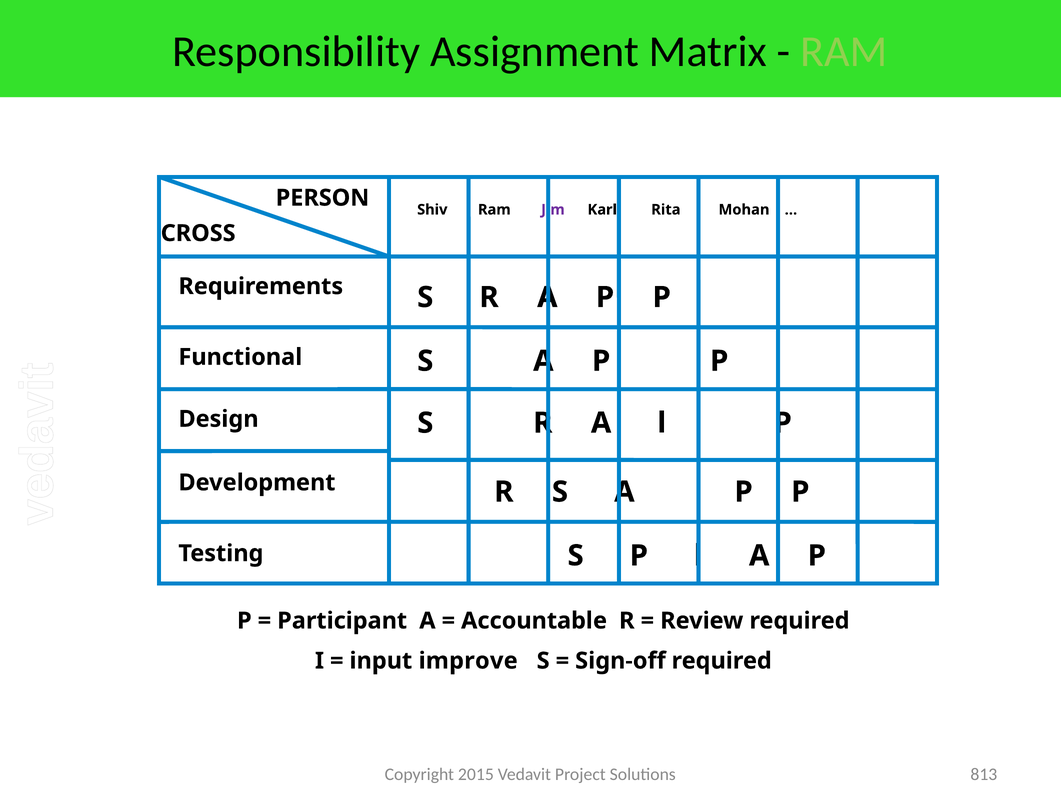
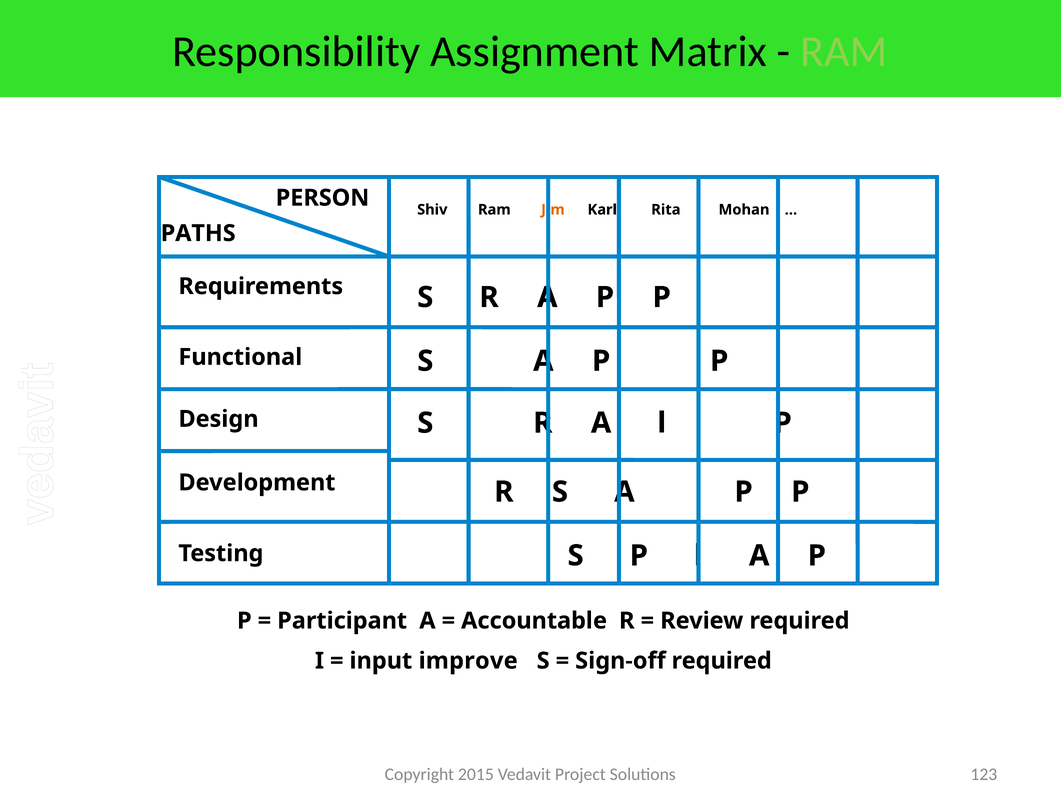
Jim colour: purple -> orange (553, 210)
CROSS: CROSS -> PATHS (198, 233)
813: 813 -> 123 (984, 774)
